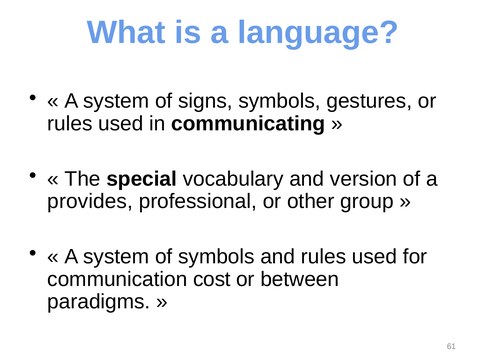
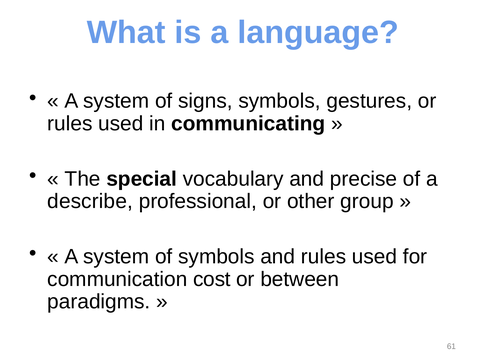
version: version -> precise (364, 179)
provides: provides -> describe (90, 202)
